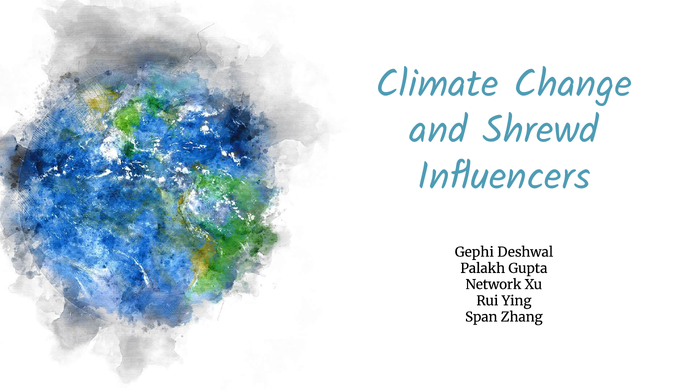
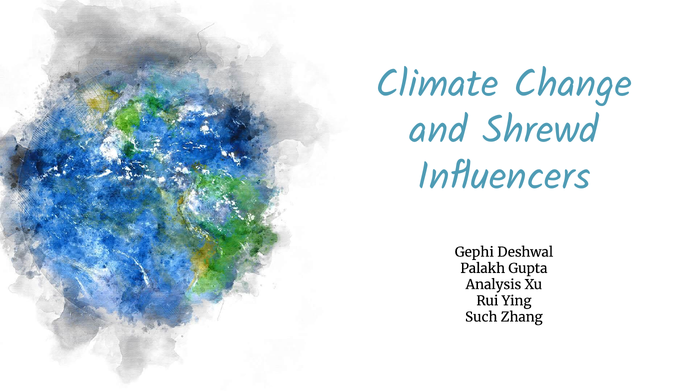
Network: Network -> Analysis (493, 285)
Span: Span -> Such (481, 317)
